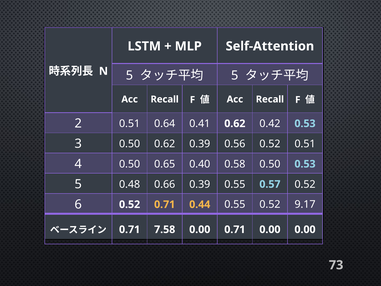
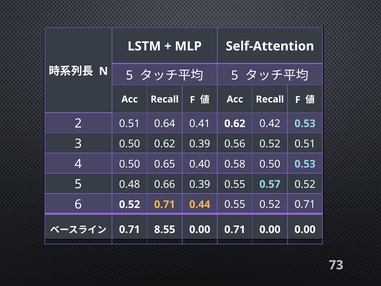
0.55 0.52 9.17: 9.17 -> 0.71 (305, 204)
7.58: 7.58 -> 8.55 (165, 229)
